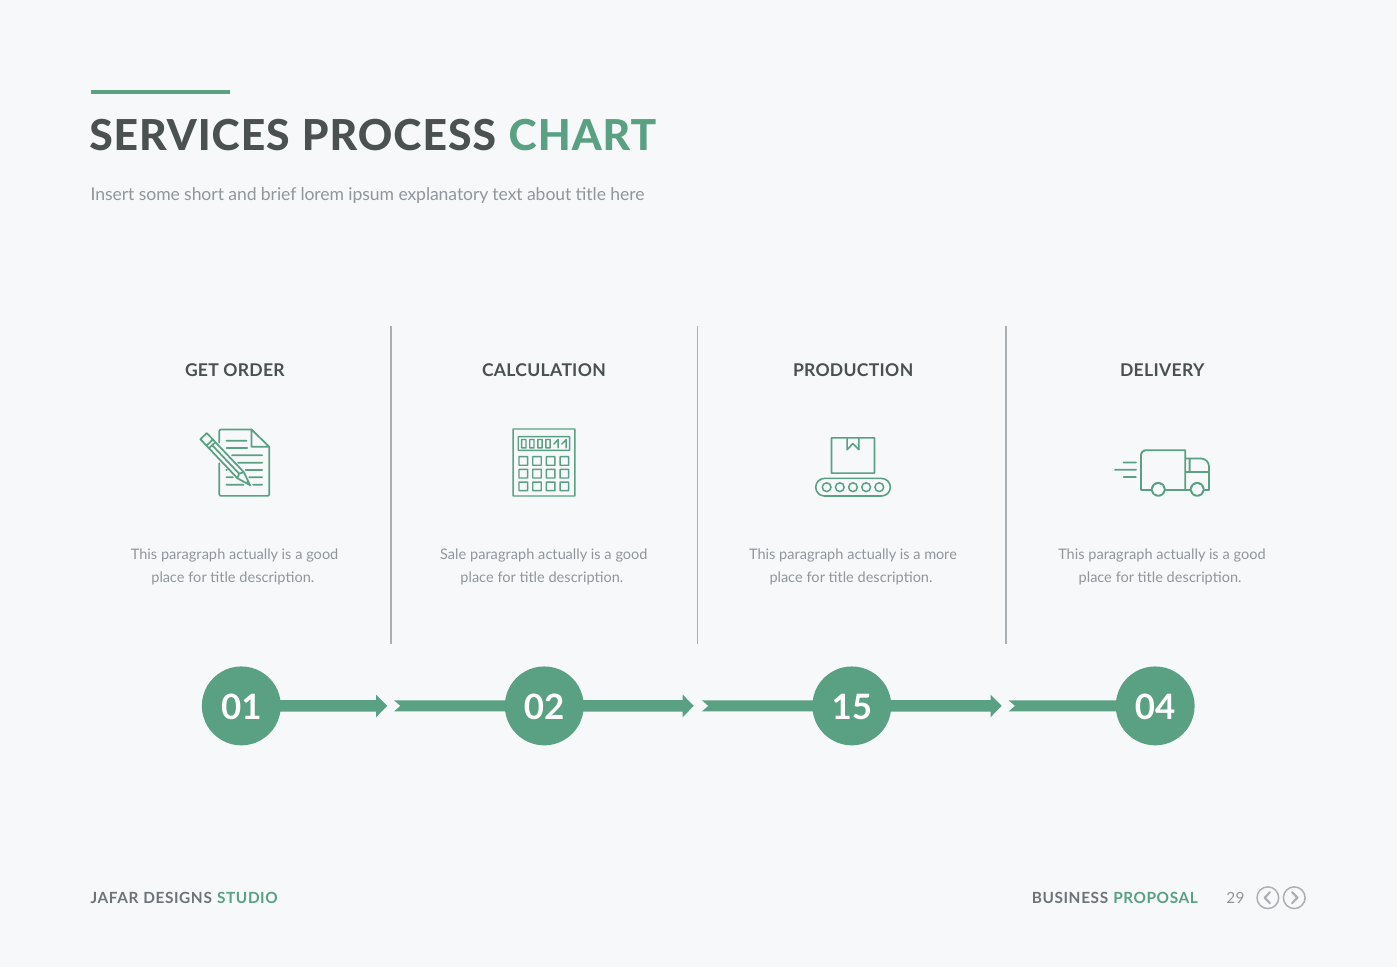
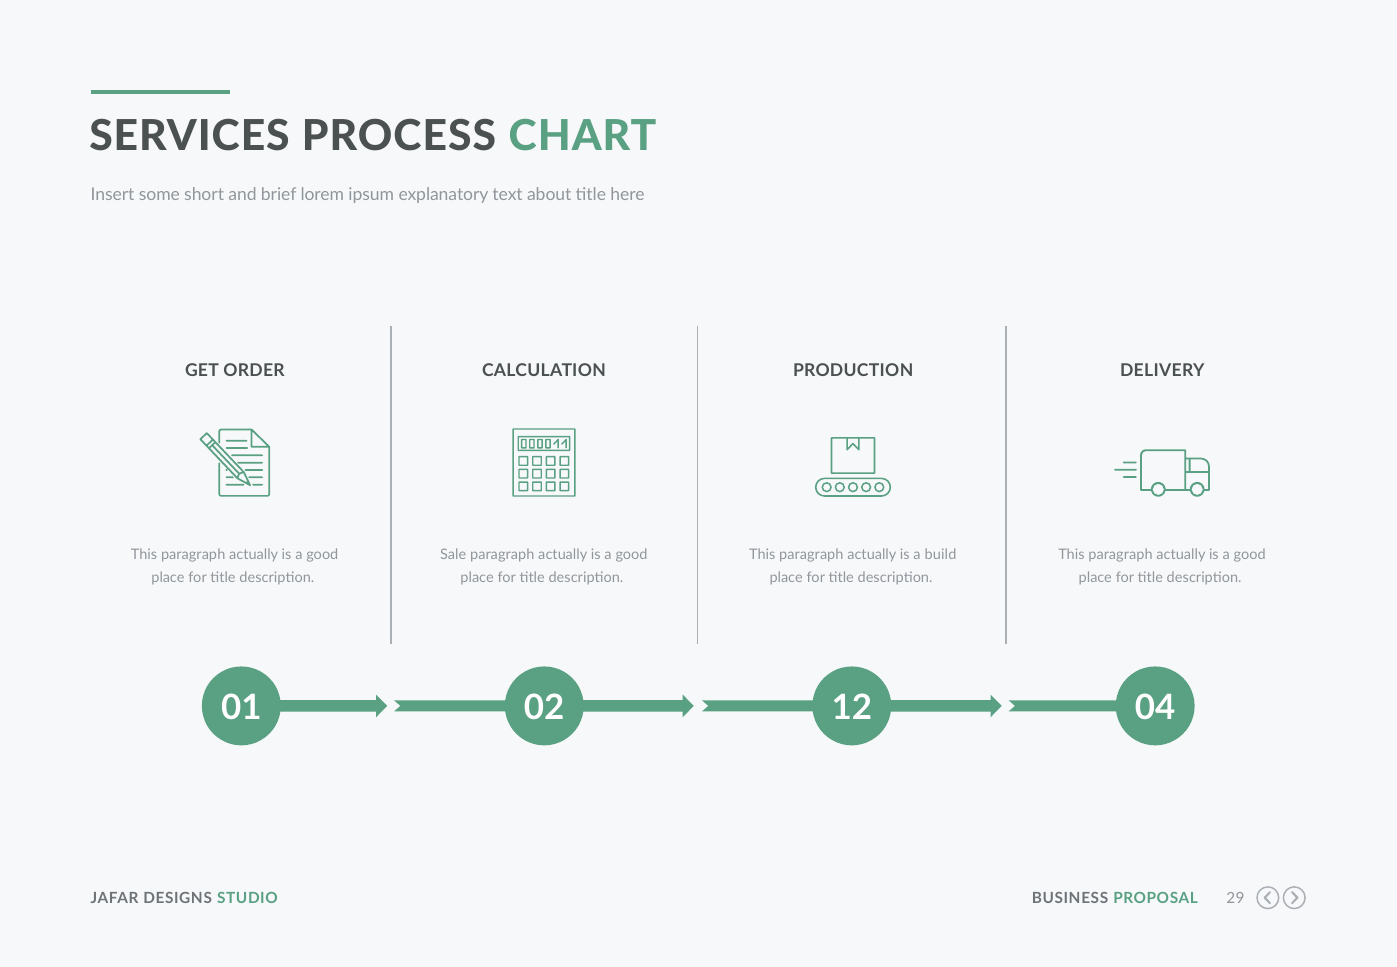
more: more -> build (941, 555)
15: 15 -> 12 (852, 708)
